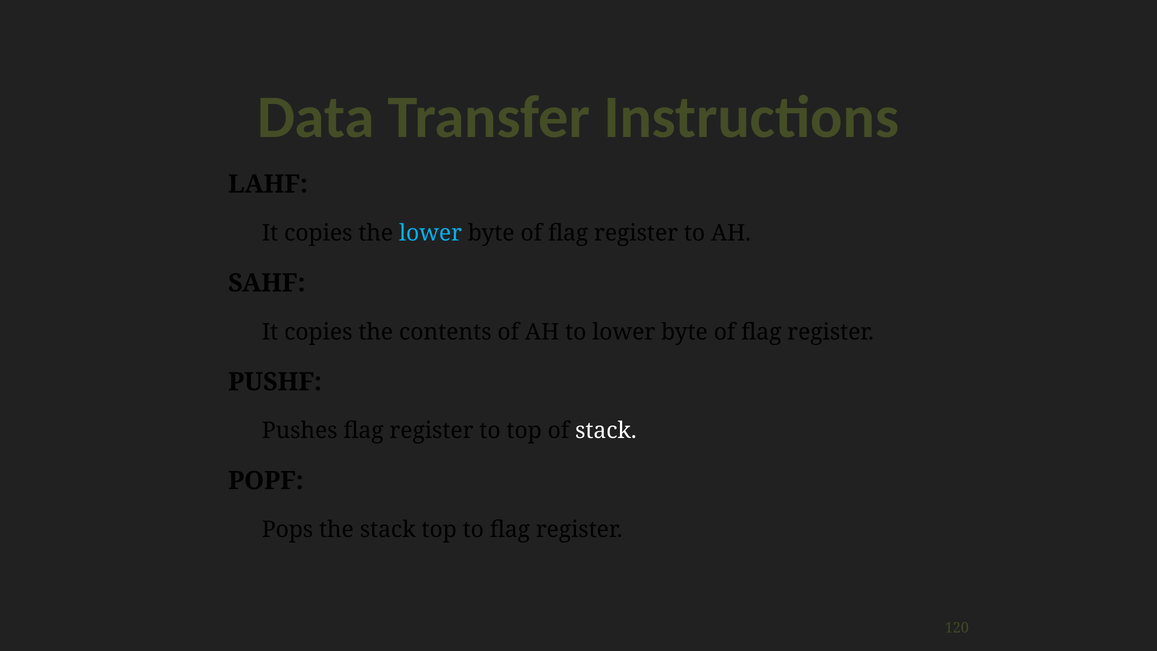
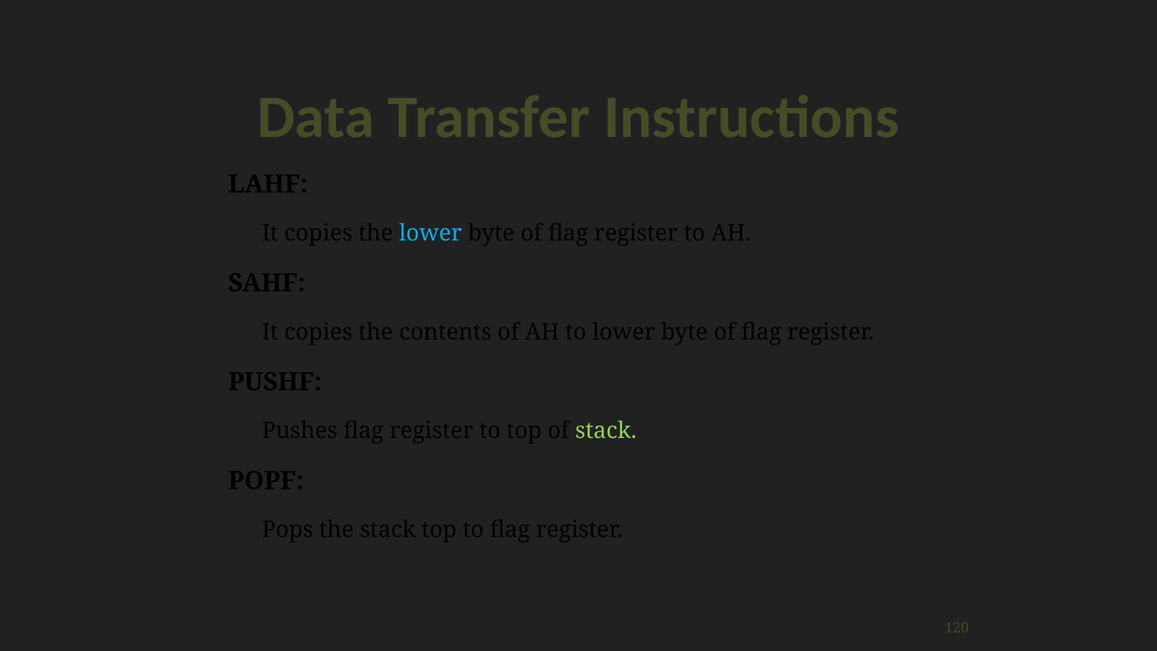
stack colour: white -> light green (606, 431)
